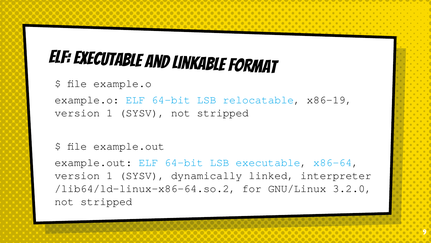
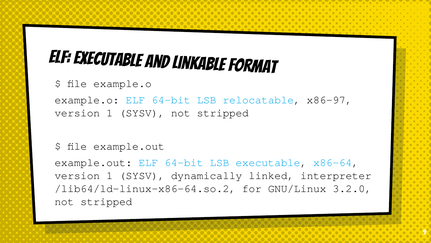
x86-19: x86-19 -> x86-97 (329, 100)
